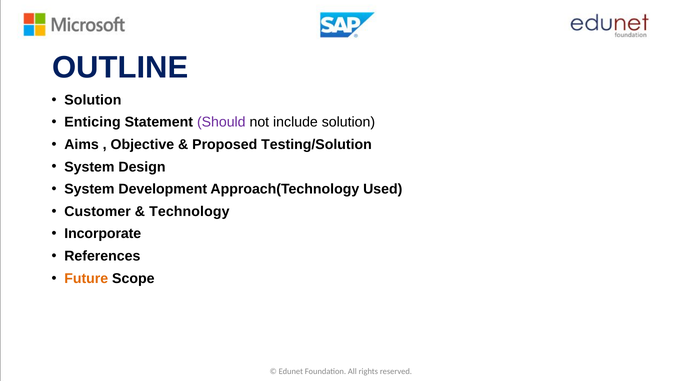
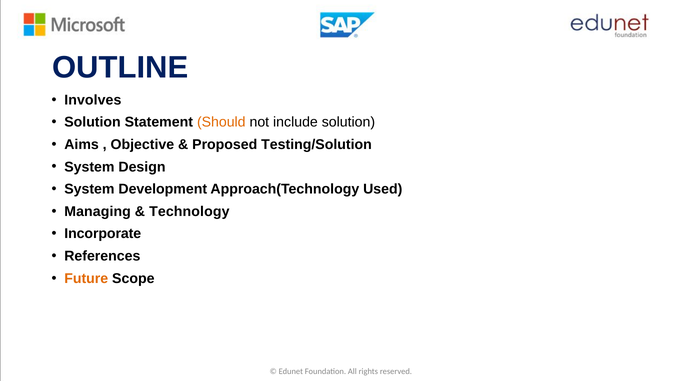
Solution: Solution -> Involves (93, 100)
Enticing: Enticing -> Solution (93, 122)
Should colour: purple -> orange (221, 122)
Customer: Customer -> Managing (98, 211)
